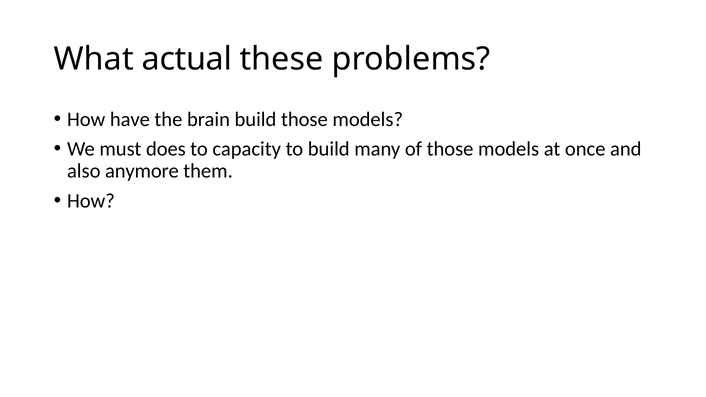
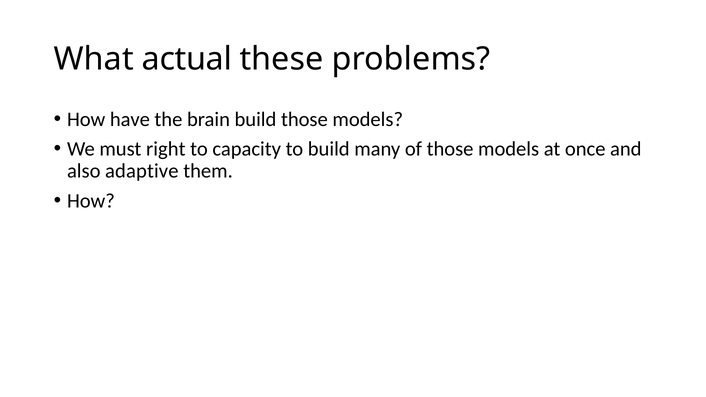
does: does -> right (166, 149)
anymore: anymore -> adaptive (142, 171)
